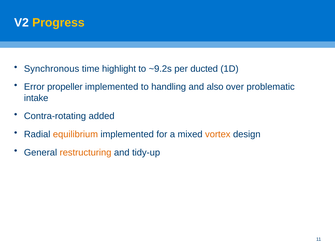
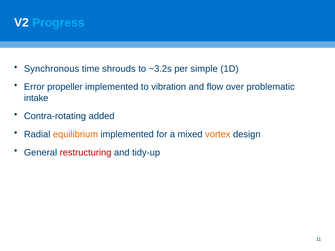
Progress colour: yellow -> light blue (58, 23)
highlight: highlight -> shrouds (119, 69)
~9.2s: ~9.2s -> ~3.2s (160, 69)
ducted: ducted -> simple (204, 69)
handling: handling -> vibration (169, 87)
also: also -> flow (215, 87)
restructuring colour: orange -> red (86, 153)
